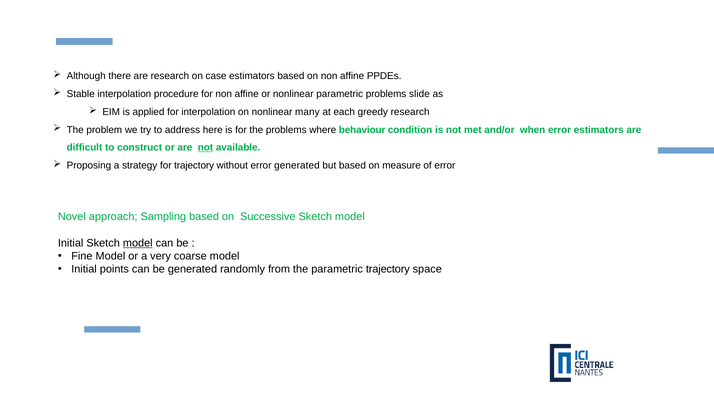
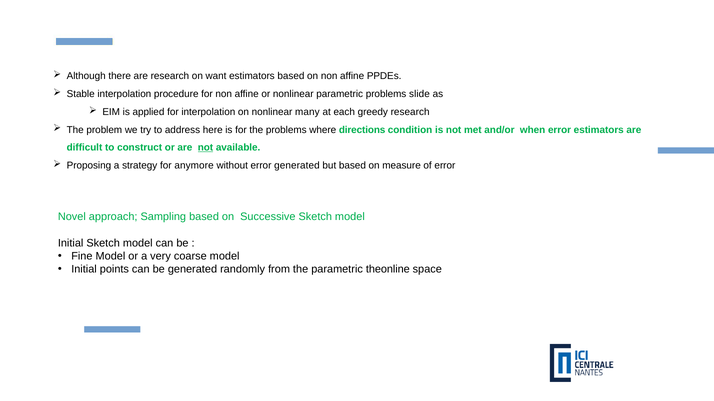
case: case -> want (216, 76)
behaviour: behaviour -> directions (362, 130)
for trajectory: trajectory -> anymore (194, 166)
model underline: present -> none (138, 243)
parametric trajectory: trajectory -> theonline (388, 270)
